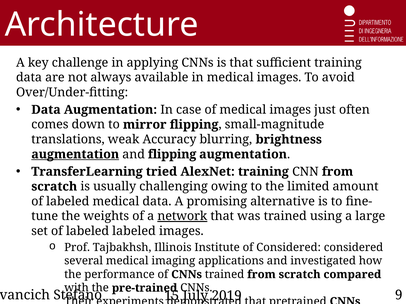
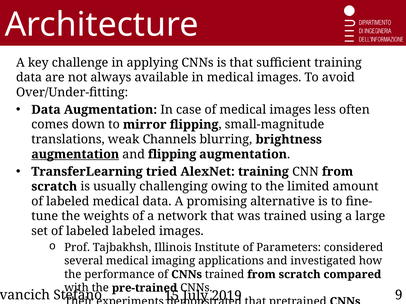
just: just -> less (325, 110)
Accuracy: Accuracy -> Channels (170, 140)
network underline: present -> none (182, 217)
of Considered: Considered -> Parameters (289, 248)
